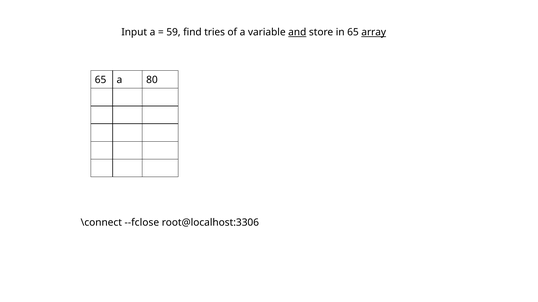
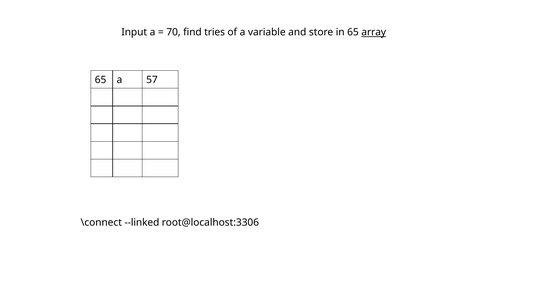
59: 59 -> 70 (173, 32)
and underline: present -> none (297, 32)
80: 80 -> 57 (152, 80)
--fclose: --fclose -> --linked (142, 223)
